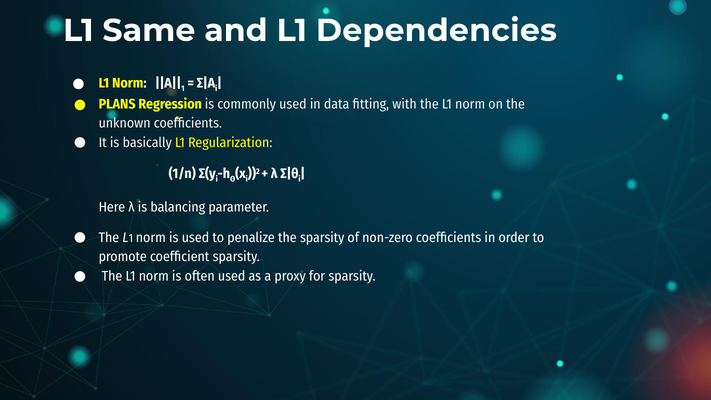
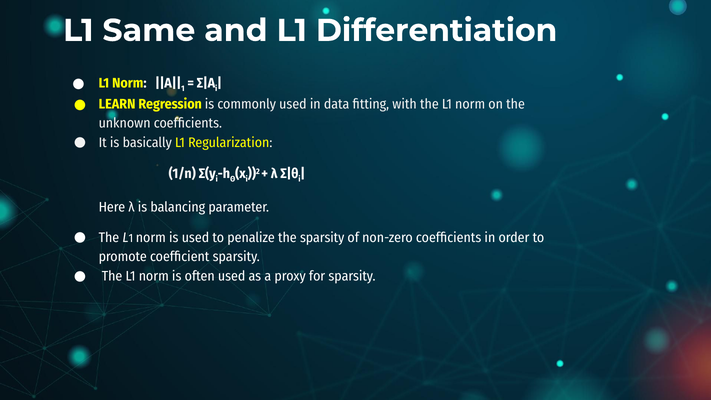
Dependencies: Dependencies -> Differentiation (437, 30)
PLANS: PLANS -> LEARN (117, 104)
